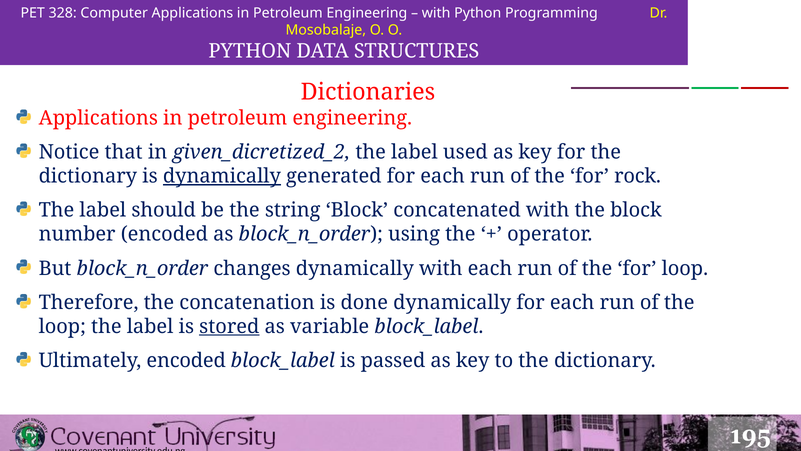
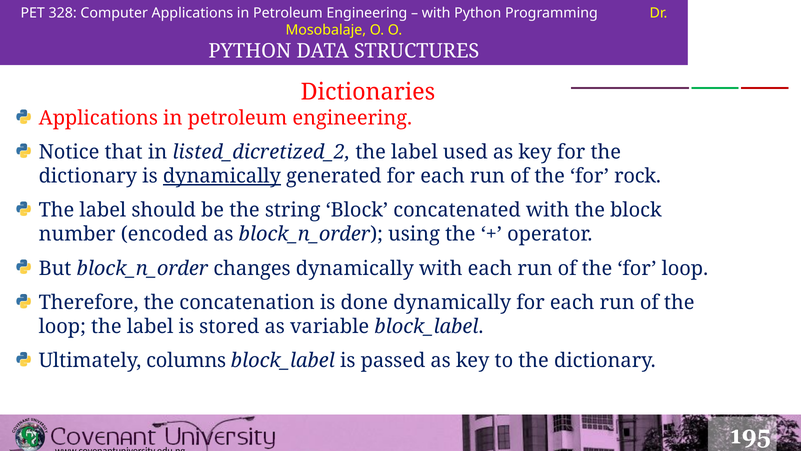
given_dicretized_2: given_dicretized_2 -> listed_dicretized_2 (261, 152)
stored underline: present -> none (229, 326)
Ultimately encoded: encoded -> columns (186, 360)
